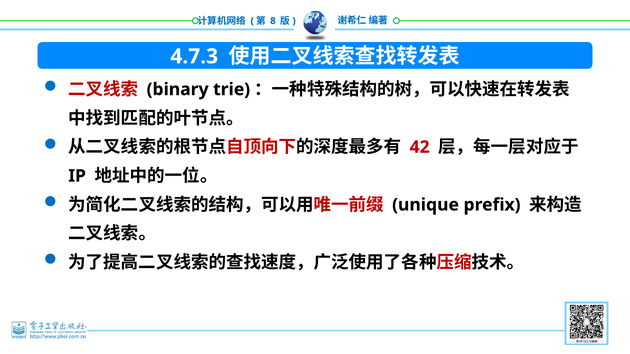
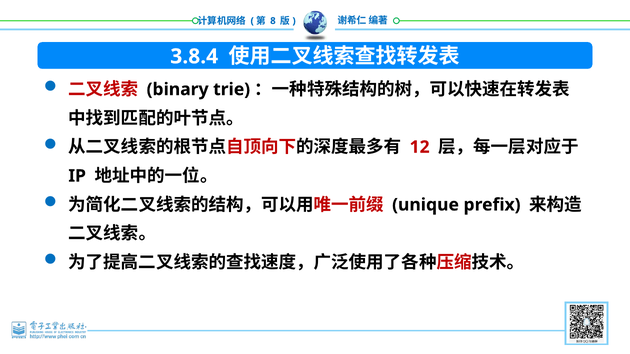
4.7.3: 4.7.3 -> 3.8.4 (194, 56)
42: 42 -> 12 (420, 147)
